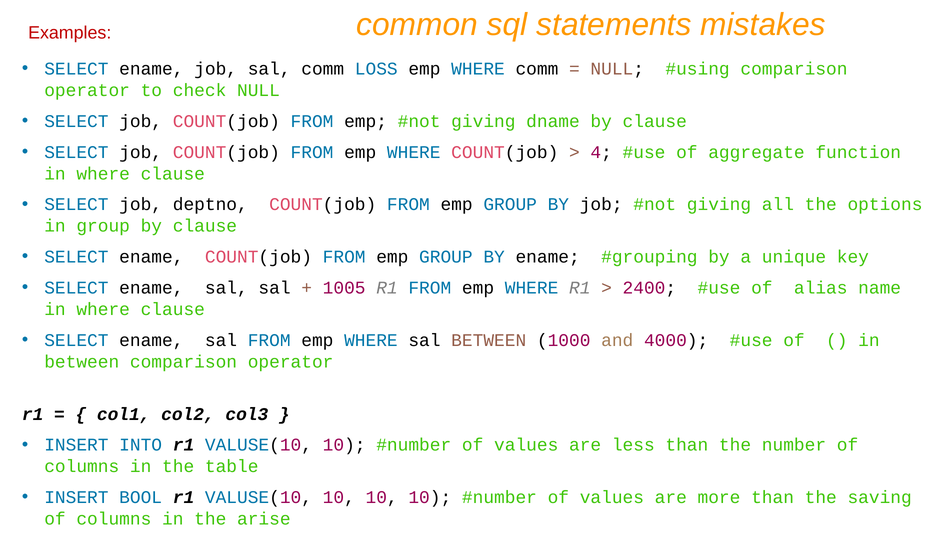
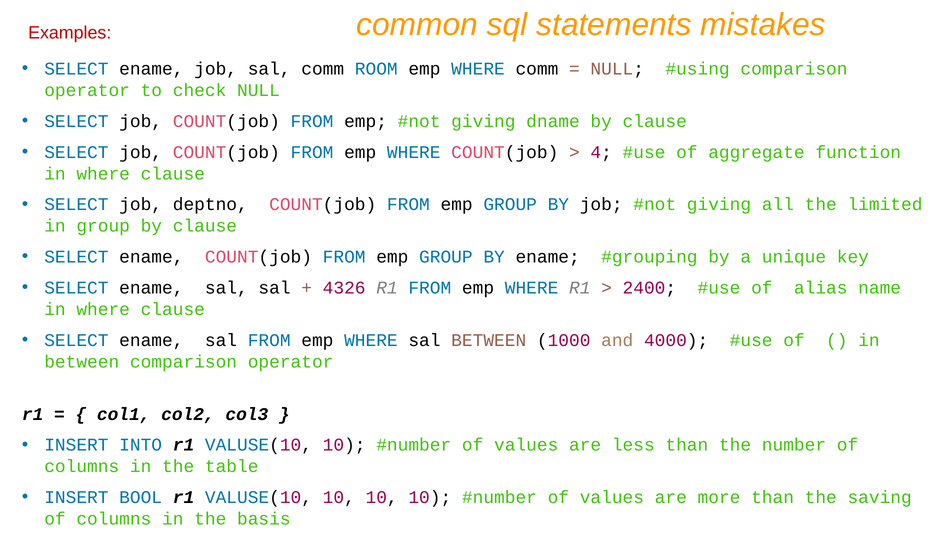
LOSS: LOSS -> ROOM (376, 69)
options: options -> limited (885, 204)
1005: 1005 -> 4326 (344, 288)
arise: arise -> basis (264, 518)
